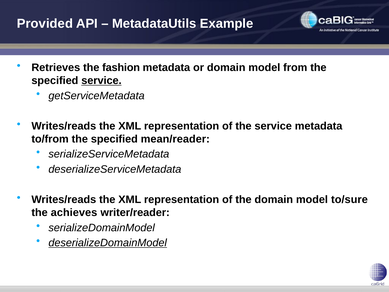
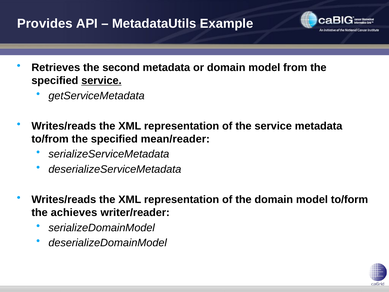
Provided: Provided -> Provides (45, 24)
fashion: fashion -> second (121, 68)
to/sure: to/sure -> to/form (350, 199)
deserializeDomainModel underline: present -> none (108, 243)
